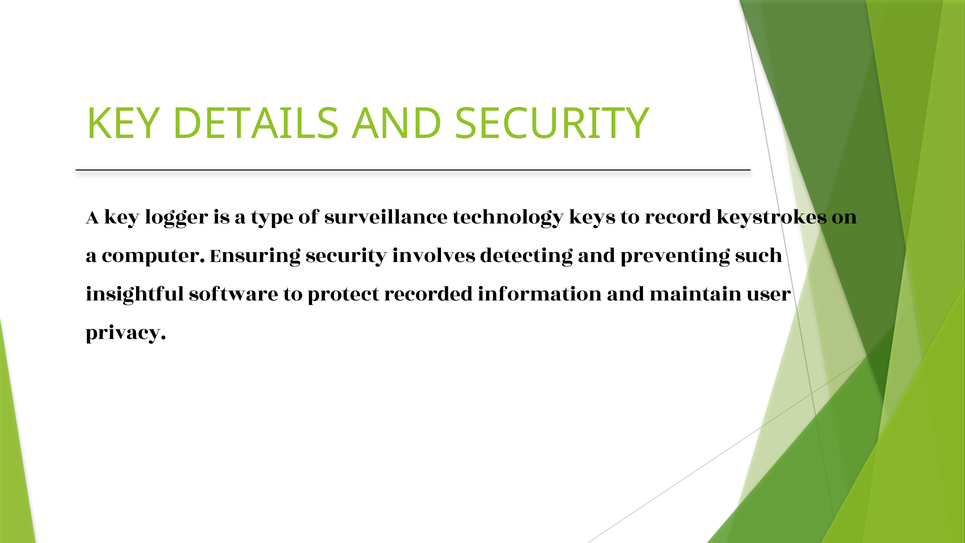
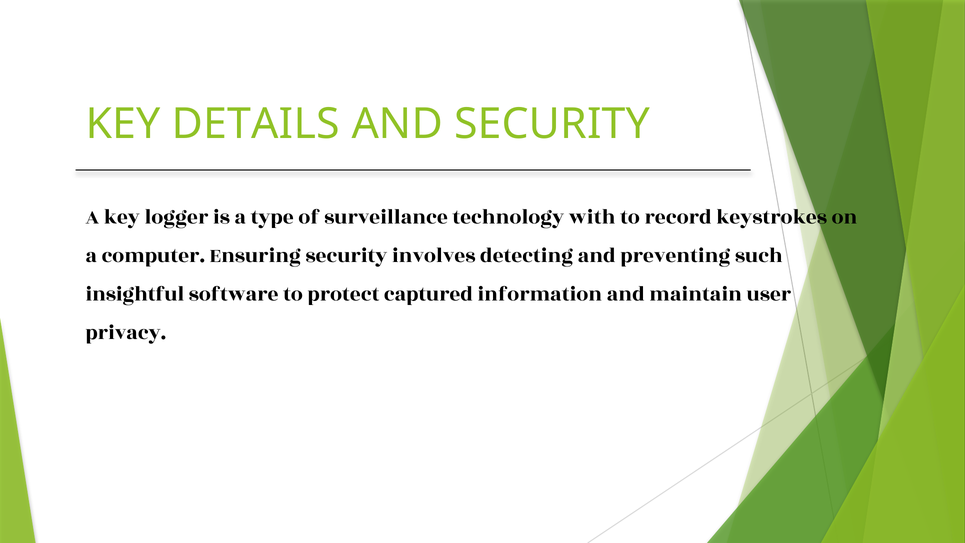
keys: keys -> with (592, 217)
recorded: recorded -> captured (428, 294)
